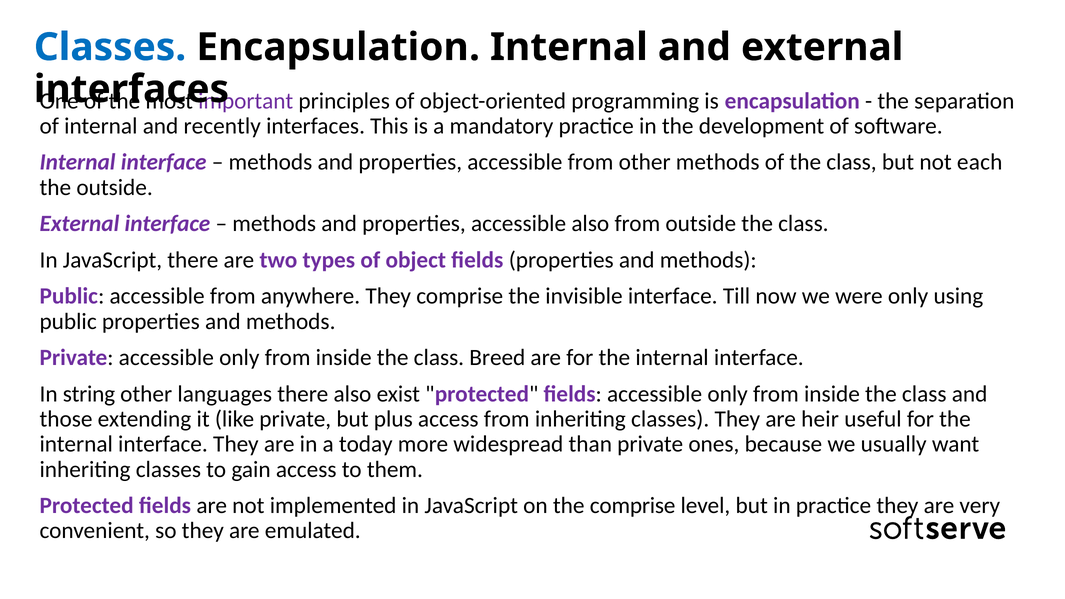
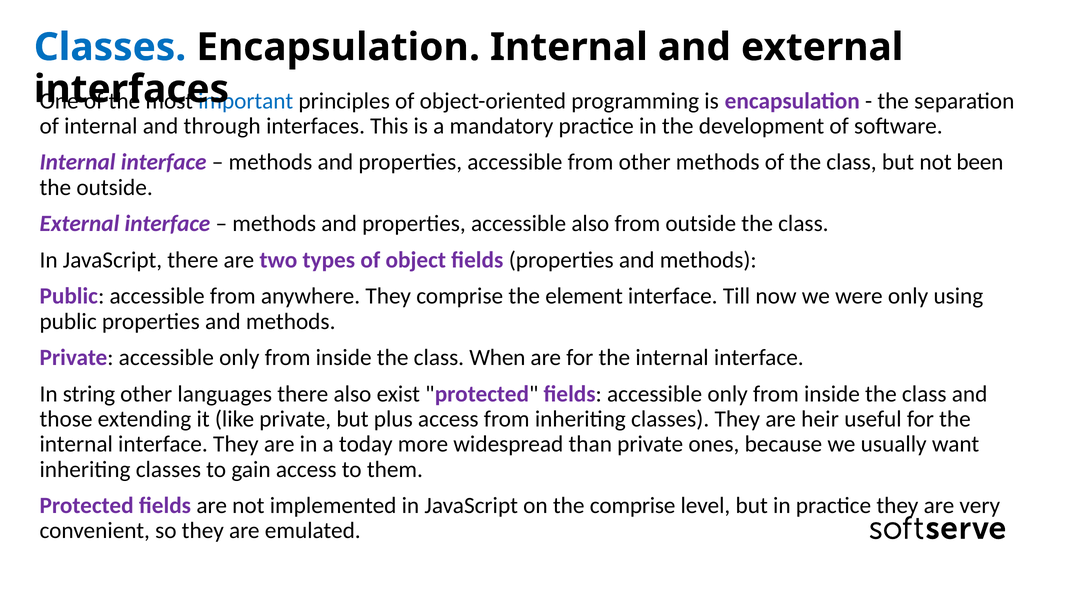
important colour: purple -> blue (246, 101)
recently: recently -> through (222, 126)
each: each -> been (980, 162)
invisible: invisible -> element (584, 296)
Breed: Breed -> When (497, 358)
